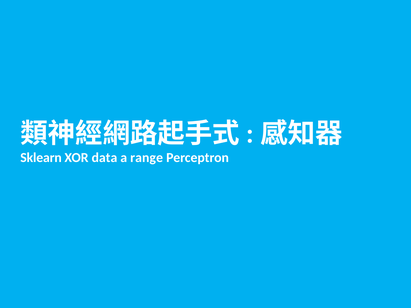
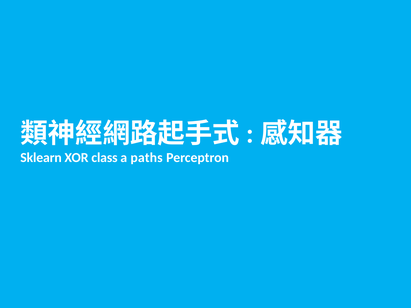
data: data -> class (105, 158)
range: range -> paths (147, 158)
